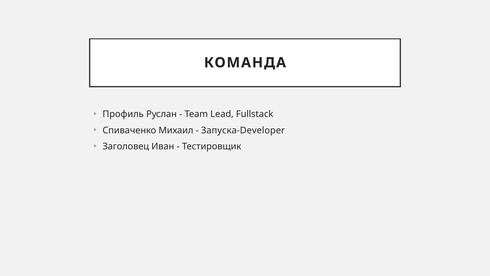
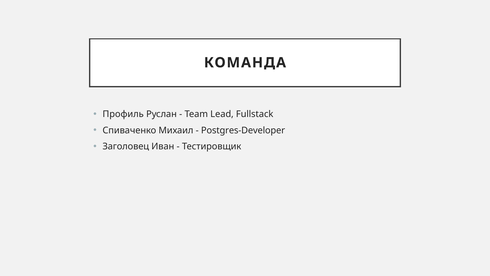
Запуска-Developer: Запуска-Developer -> Postgres-Developer (243, 130)
